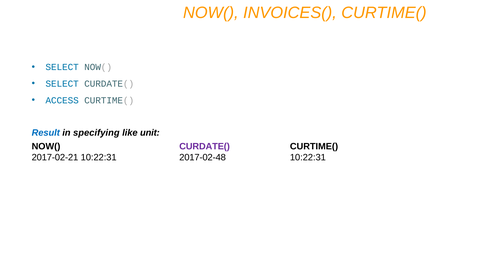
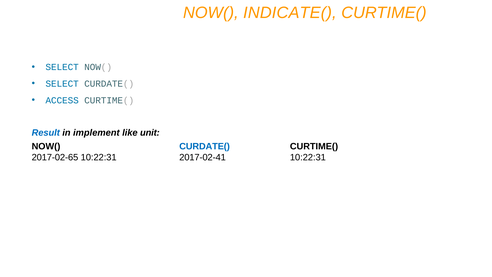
INVOICES(: INVOICES( -> INDICATE( (290, 13)
specifying: specifying -> implement (96, 133)
CURDATE( colour: purple -> blue (205, 146)
2017-02-21: 2017-02-21 -> 2017-02-65 (55, 157)
2017-02-48: 2017-02-48 -> 2017-02-41 (203, 157)
